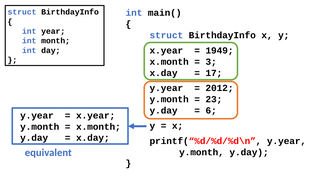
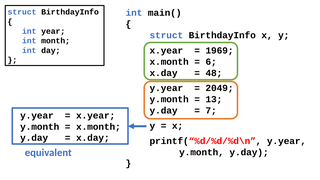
1949: 1949 -> 1969 (219, 51)
3: 3 -> 6 (211, 62)
17: 17 -> 48 (214, 73)
2012: 2012 -> 2049 (219, 88)
23: 23 -> 13 (214, 99)
6: 6 -> 7 (211, 111)
